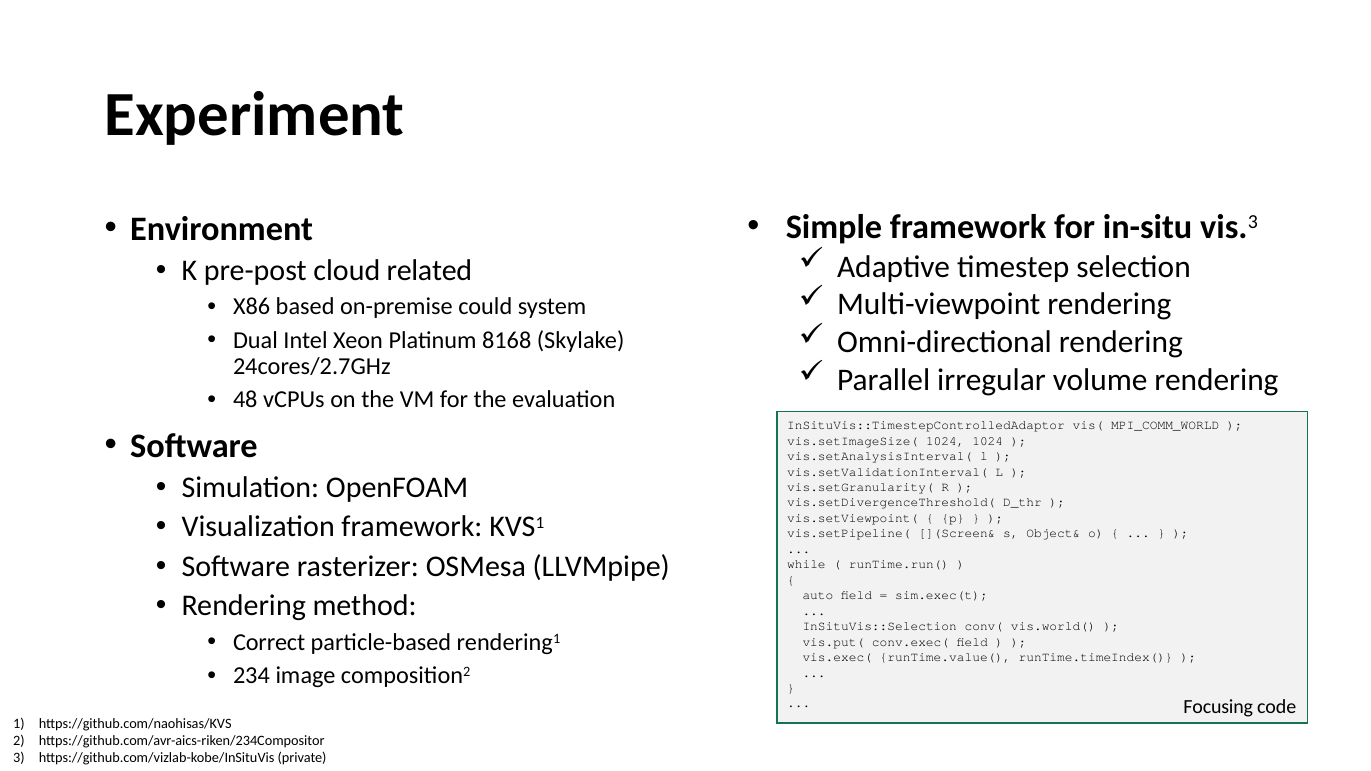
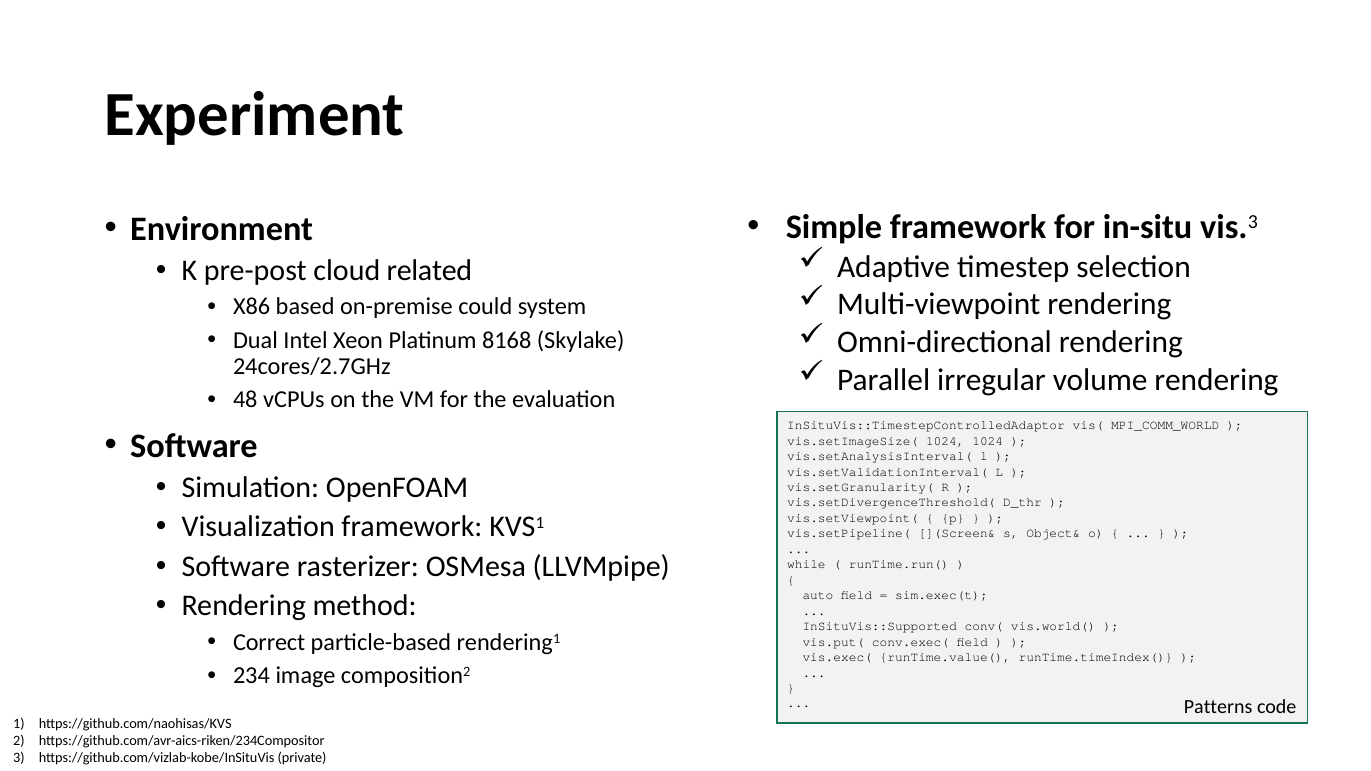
InSituVis::Selection: InSituVis::Selection -> InSituVis::Supported (880, 627)
Focusing: Focusing -> Patterns (1218, 707)
